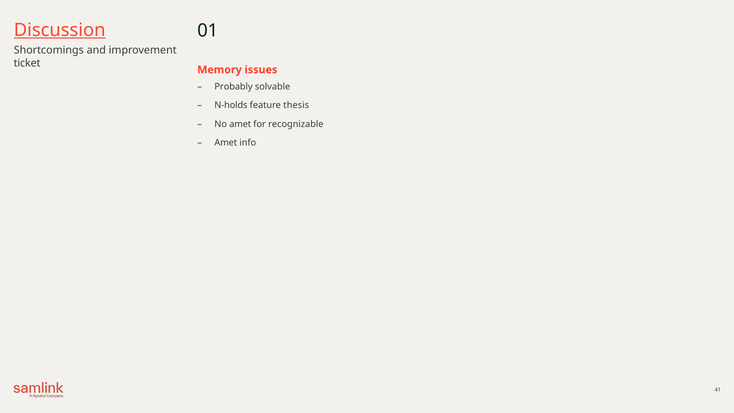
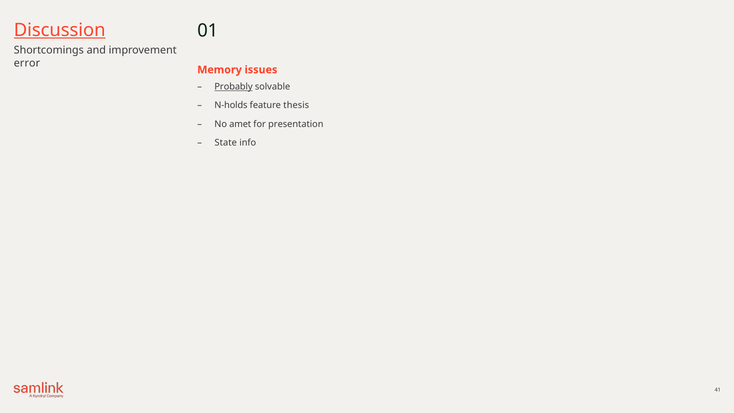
ticket: ticket -> error (27, 63)
Probably underline: none -> present (234, 87)
recognizable: recognizable -> presentation (296, 124)
Amet: Amet -> State (226, 143)
